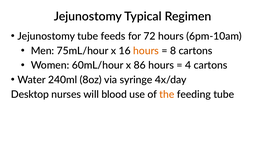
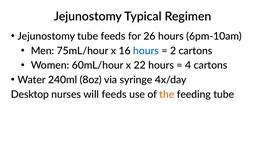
72: 72 -> 26 (150, 36)
hours colour: orange -> blue (146, 51)
8: 8 -> 2 (173, 51)
86: 86 -> 22 (140, 65)
will blood: blood -> feeds (114, 94)
